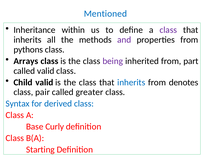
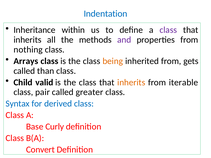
Mentioned: Mentioned -> Indentation (106, 14)
pythons: pythons -> nothing (28, 50)
being colour: purple -> orange (113, 61)
part: part -> gets (191, 61)
called valid: valid -> than (46, 71)
inherits colour: blue -> orange (131, 82)
denotes: denotes -> iterable (184, 82)
Starting: Starting -> Convert (40, 150)
